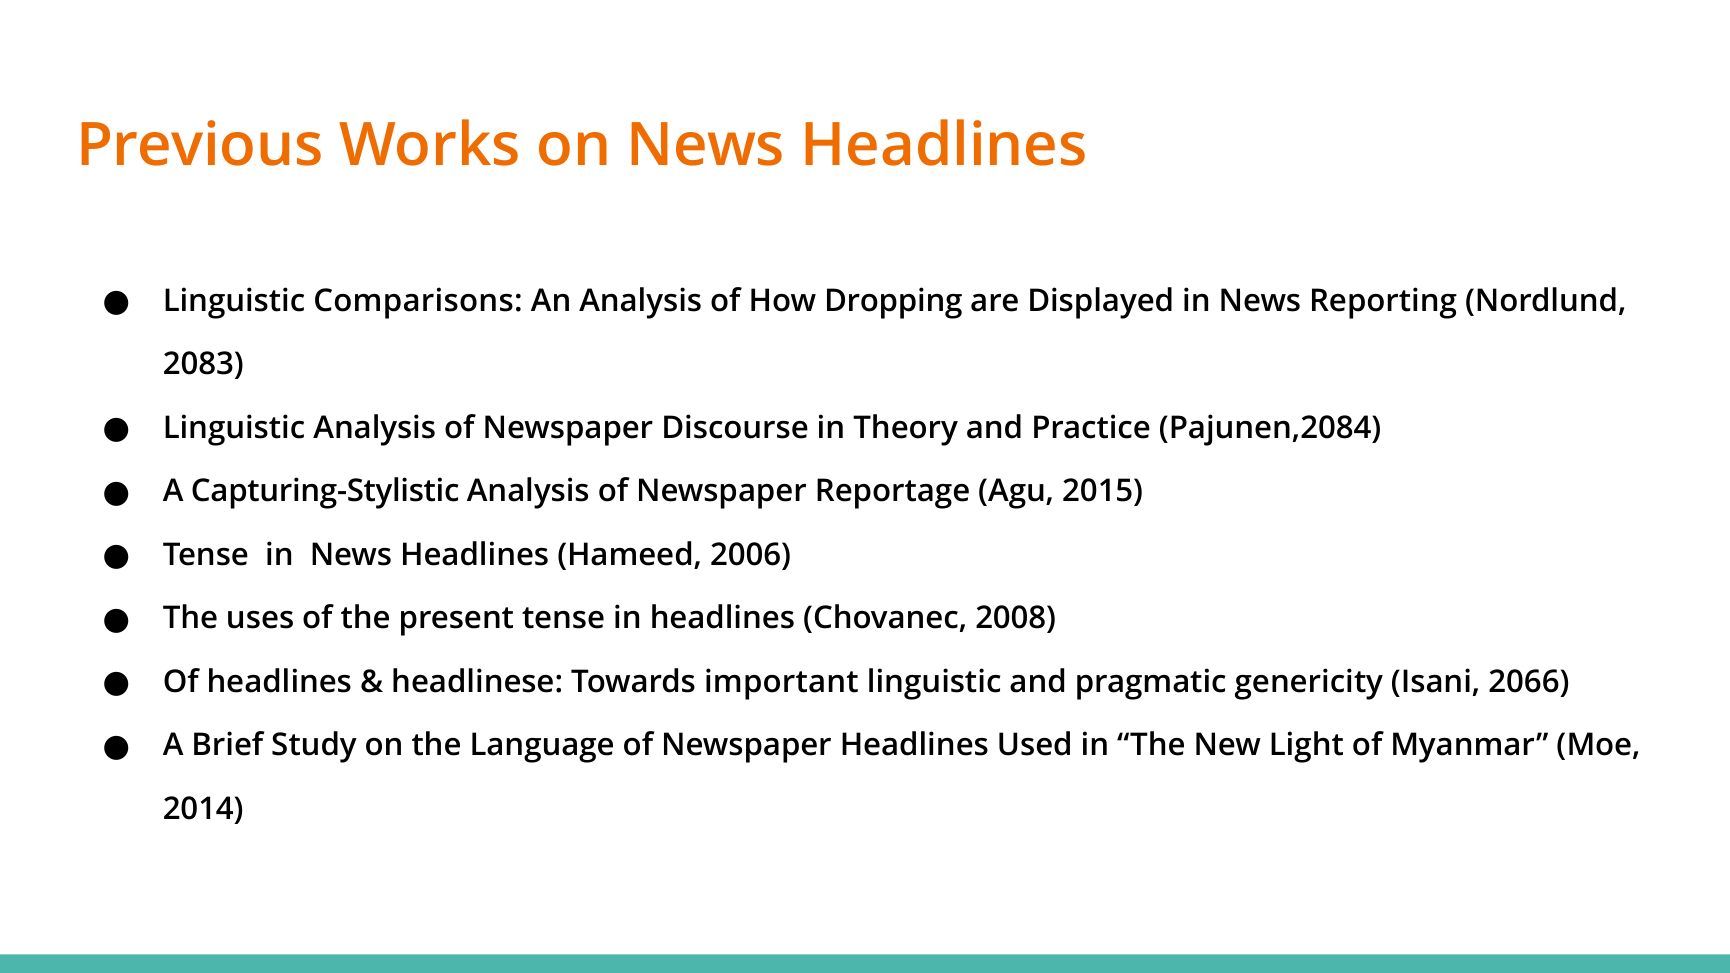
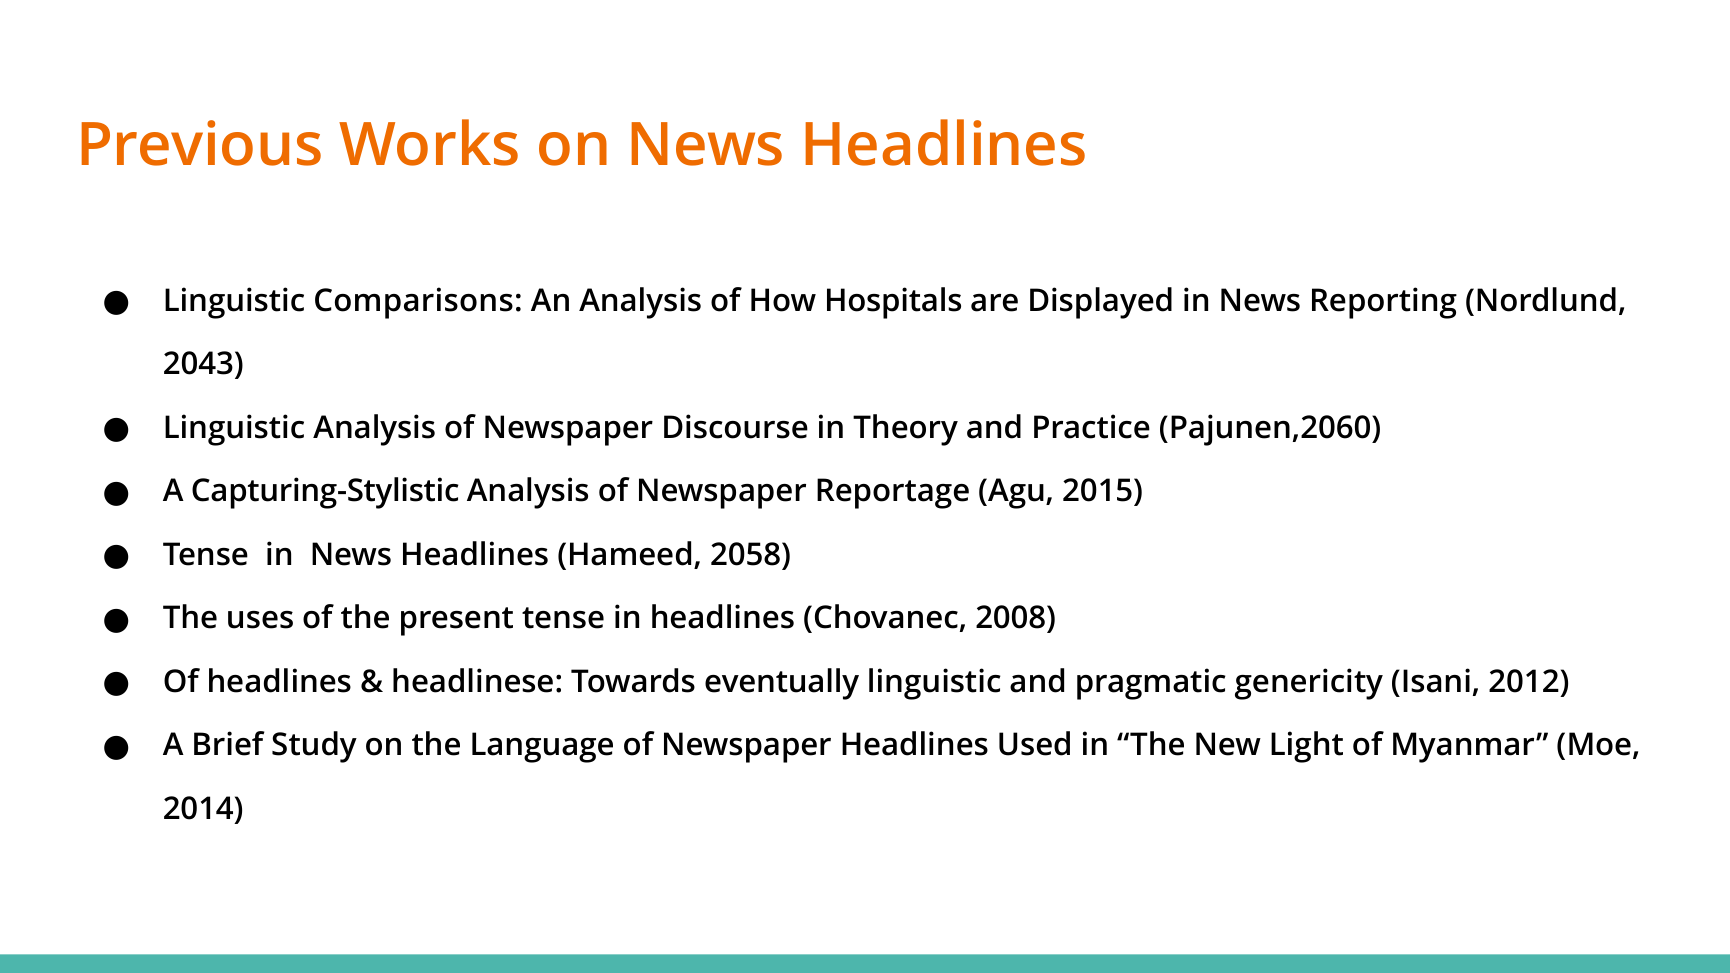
Dropping: Dropping -> Hospitals (893, 301)
2083: 2083 -> 2043 (203, 364)
Pajunen,2084: Pajunen,2084 -> Pajunen,2060 (1270, 428)
2006: 2006 -> 2058 (751, 555)
important: important -> eventually (782, 682)
2066: 2066 -> 2012 (1529, 682)
